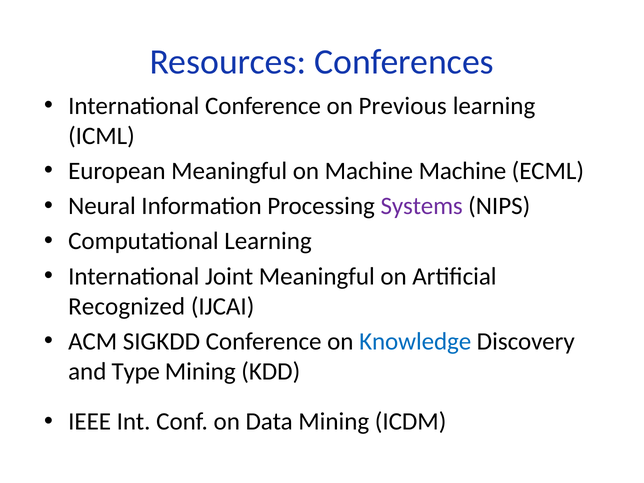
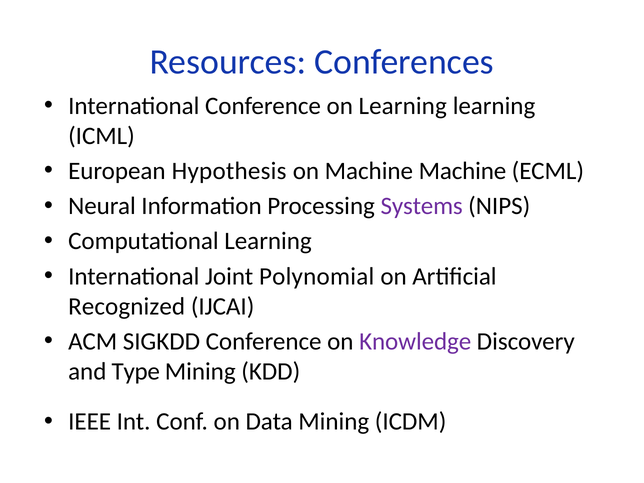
on Previous: Previous -> Learning (403, 106)
European Meaningful: Meaningful -> Hypothesis (229, 171)
Joint Meaningful: Meaningful -> Polynomial (317, 276)
Knowledge colour: blue -> purple (415, 341)
